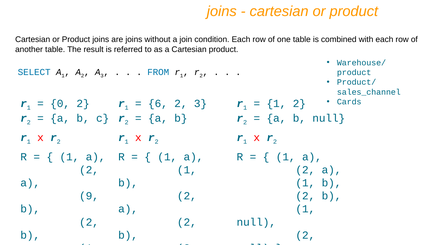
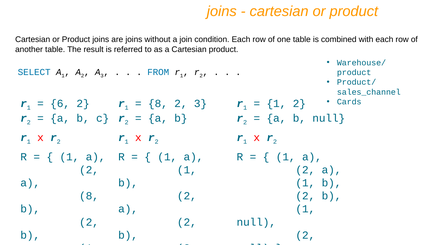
0: 0 -> 6 (60, 104)
6: 6 -> 8 (158, 104)
9: 9 -> 8 (89, 196)
